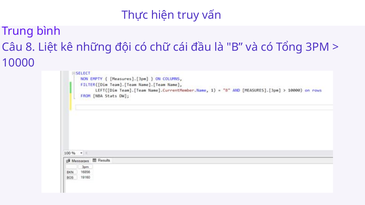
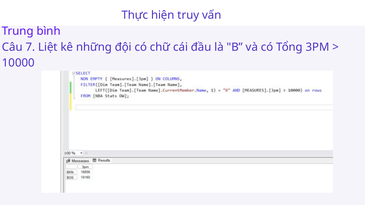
8: 8 -> 7 (30, 47)
